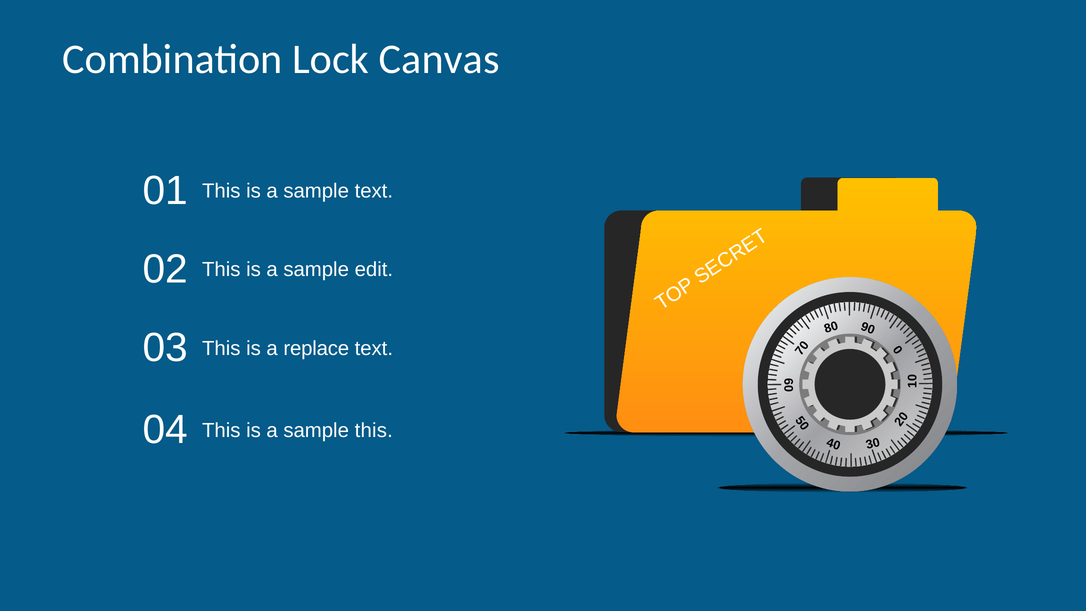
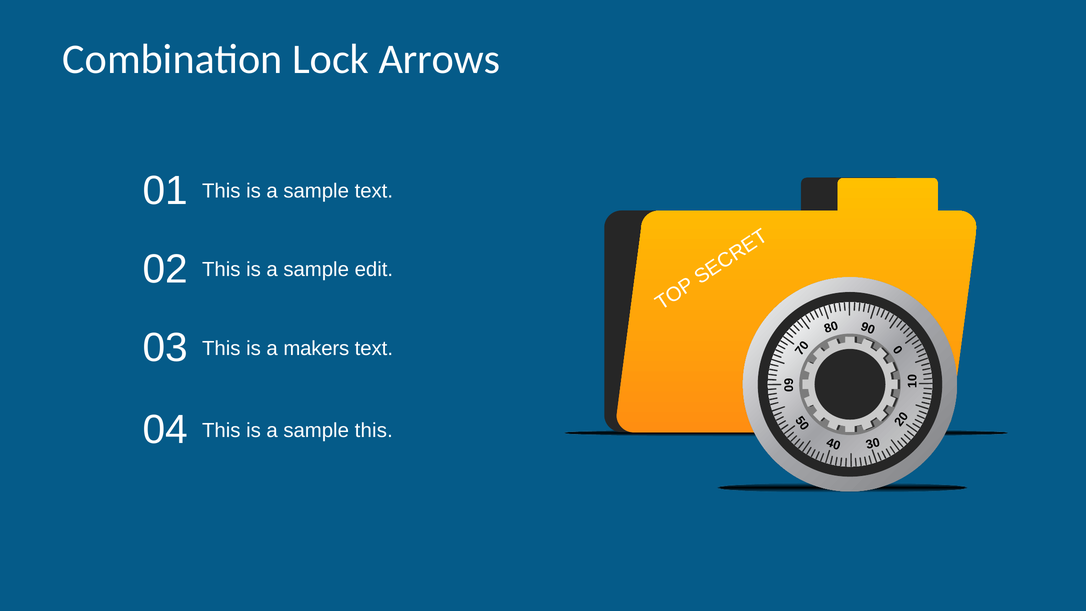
Canvas: Canvas -> Arrows (439, 59)
replace: replace -> makers (316, 348)
